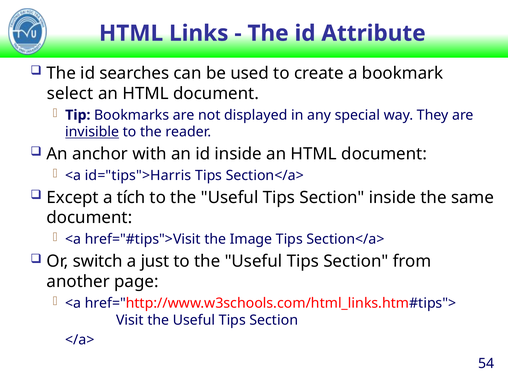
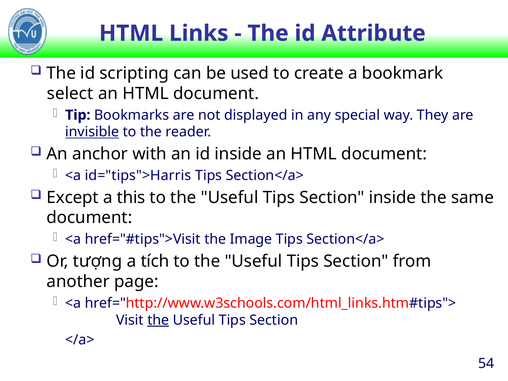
searches: searches -> scripting (134, 73)
tích: tích -> this (131, 197)
switch: switch -> tượng (98, 261)
just: just -> tích (155, 261)
the underline: none -> present (158, 320)
